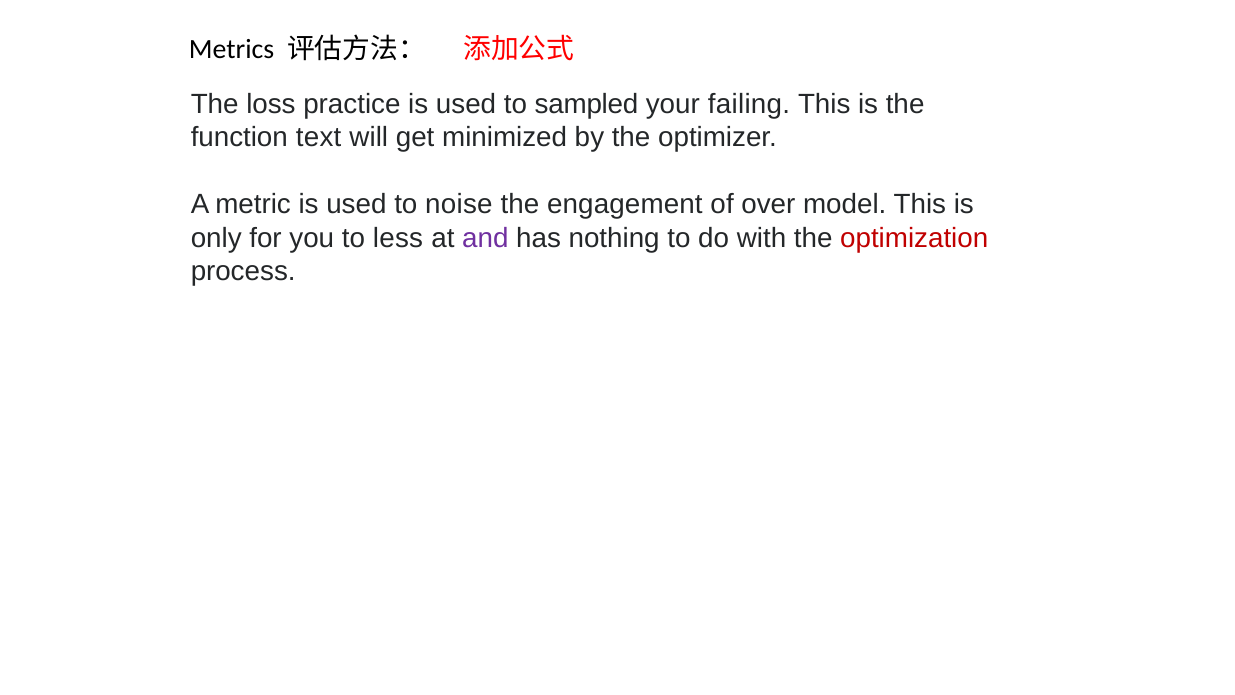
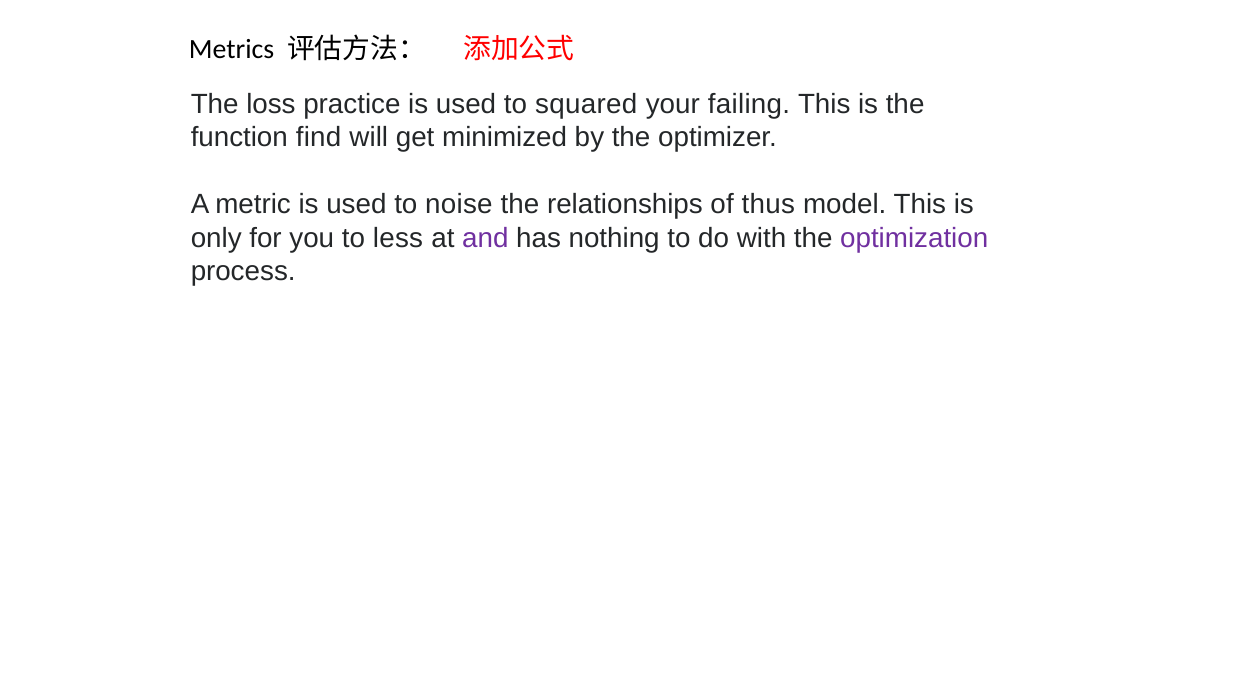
sampled: sampled -> squared (586, 104)
text: text -> find (319, 138)
engagement: engagement -> relationships (625, 204)
over: over -> thus (768, 204)
optimization colour: red -> purple (914, 238)
